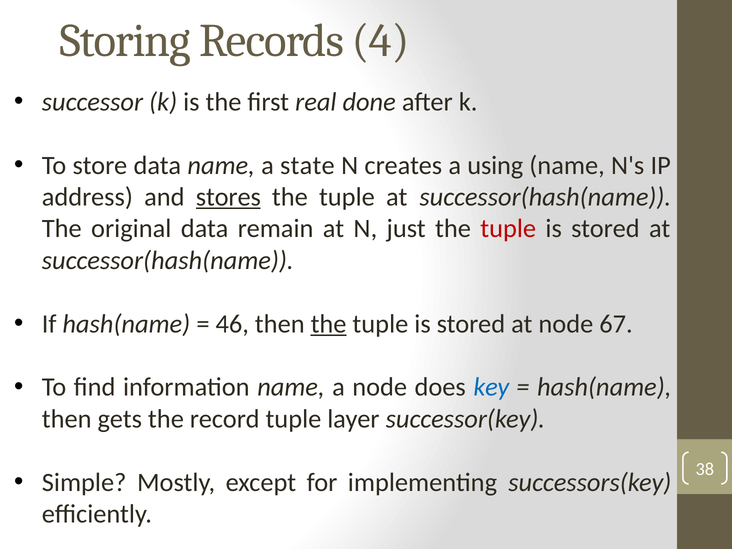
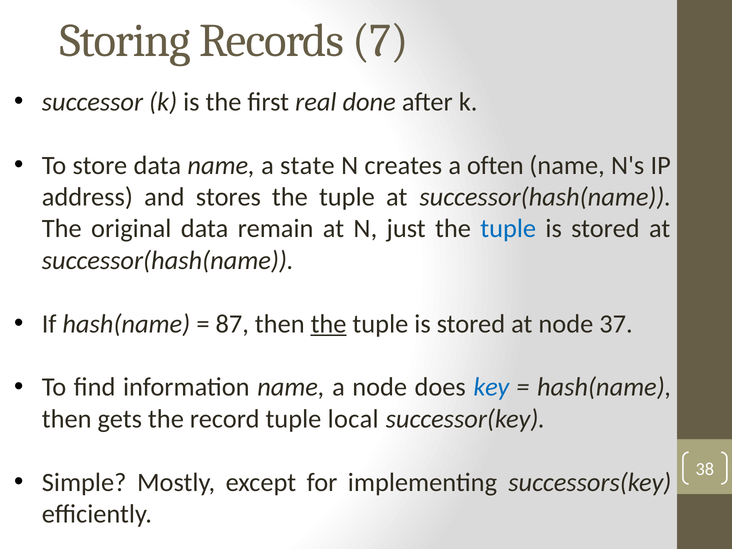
4: 4 -> 7 (380, 41)
using: using -> often (495, 165)
stores underline: present -> none (228, 197)
tuple colour: red -> blue (508, 229)
46: 46 -> 87 (232, 324)
67: 67 -> 37 (616, 324)
layer: layer -> local (353, 419)
